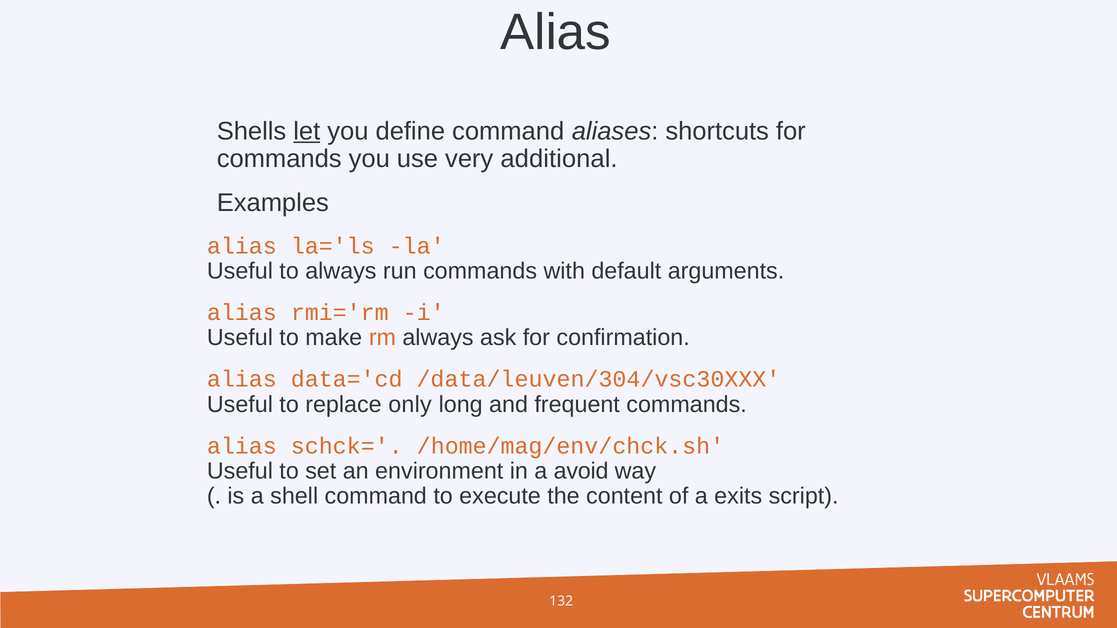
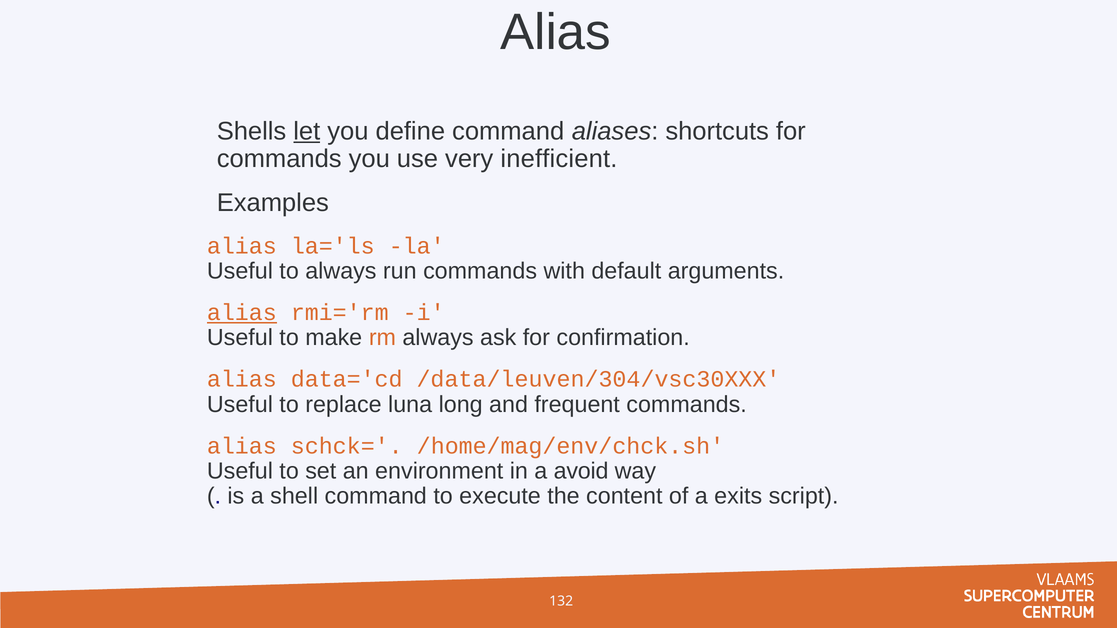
additional: additional -> inefficient (559, 159)
alias underline: none -> present (242, 313)
only: only -> luna (410, 405)
